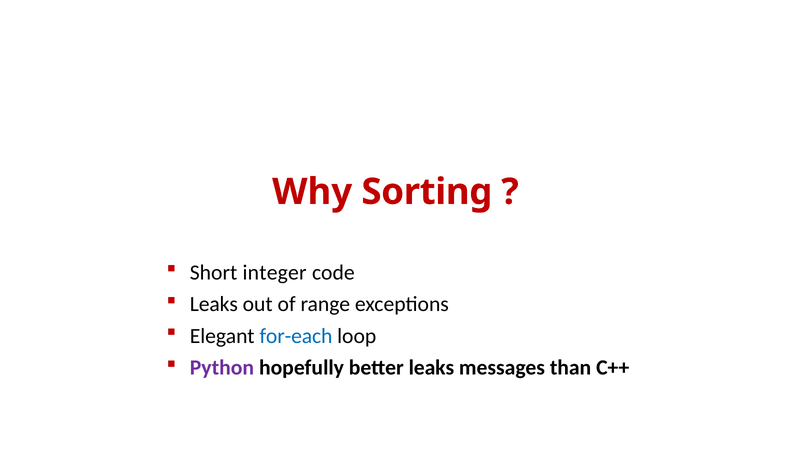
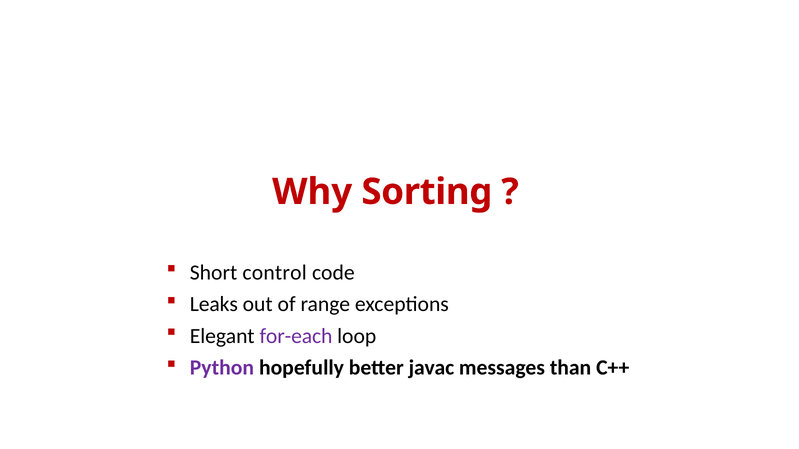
integer: integer -> control (275, 273)
for-each colour: blue -> purple (296, 336)
better leaks: leaks -> javac (431, 368)
